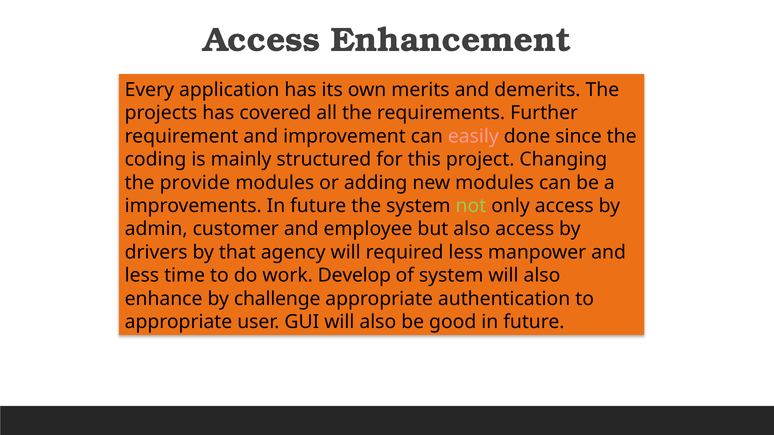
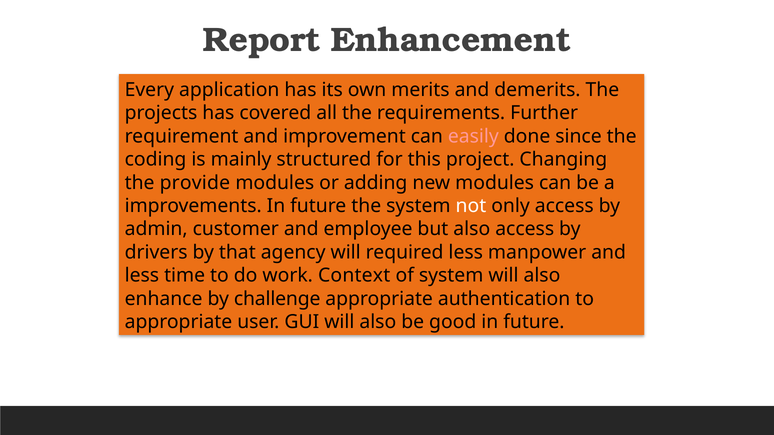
Access: Access -> Report (262, 40)
not colour: light green -> white (471, 206)
Develop: Develop -> Context (354, 276)
